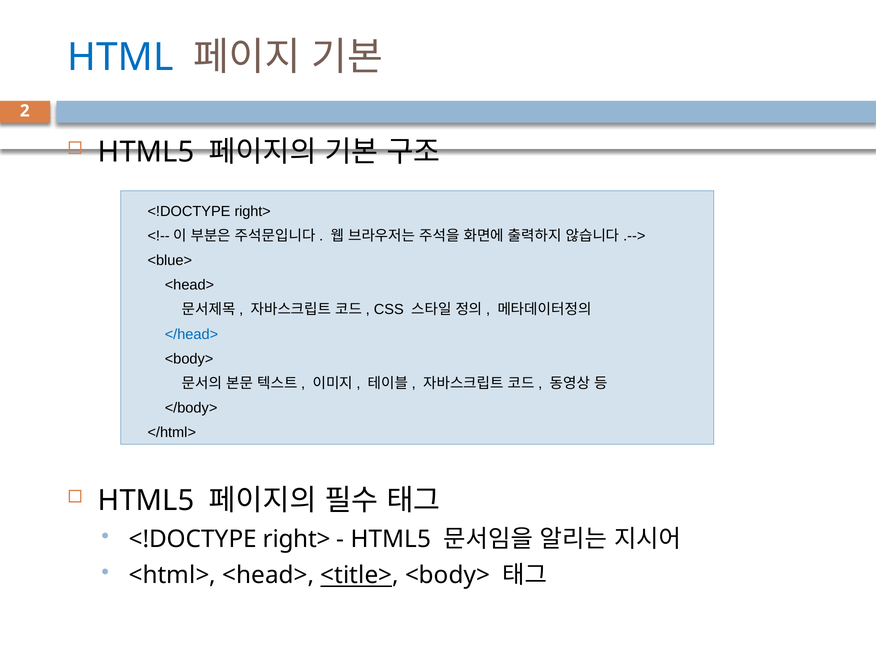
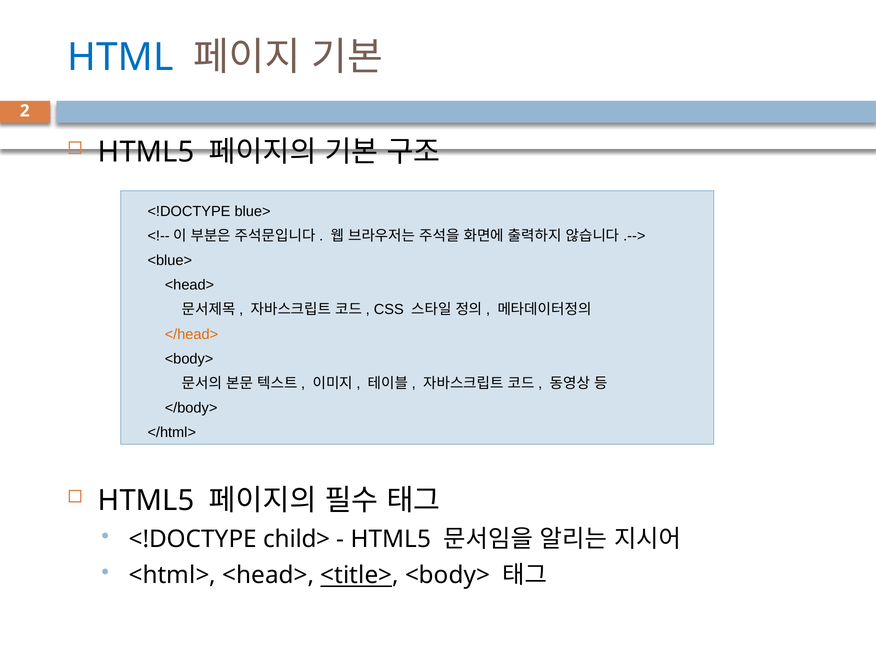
right>: right> -> blue> (253, 212)
</head> colour: blue -> orange (191, 334)
right>: right> -> child> (297, 539)
